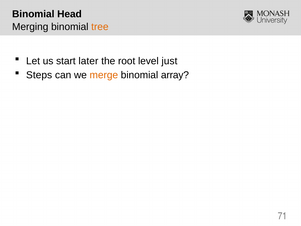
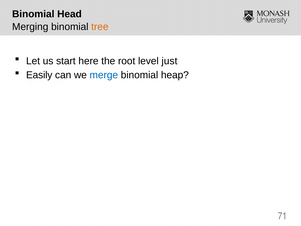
later: later -> here (88, 61)
Steps: Steps -> Easily (39, 75)
merge colour: orange -> blue (104, 75)
array: array -> heap (175, 75)
